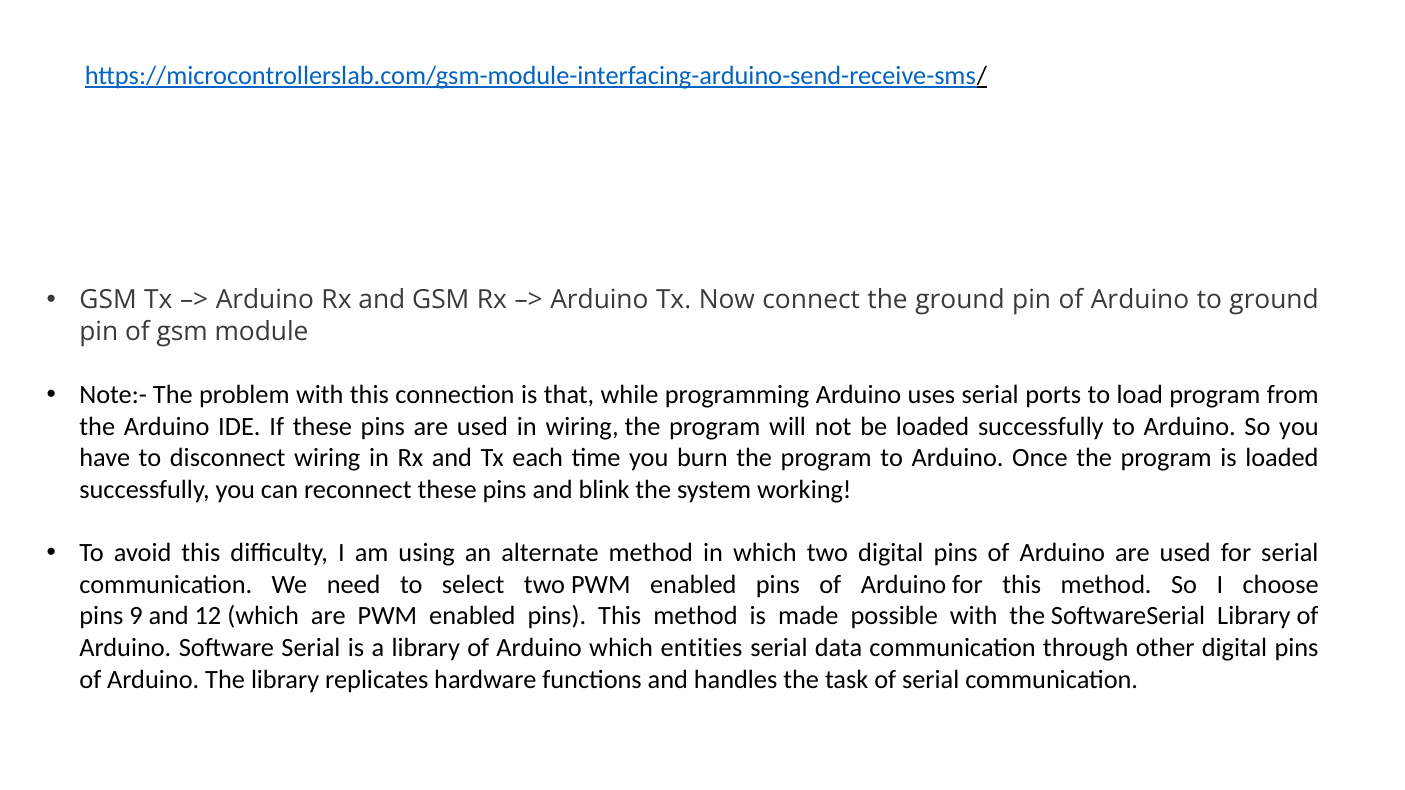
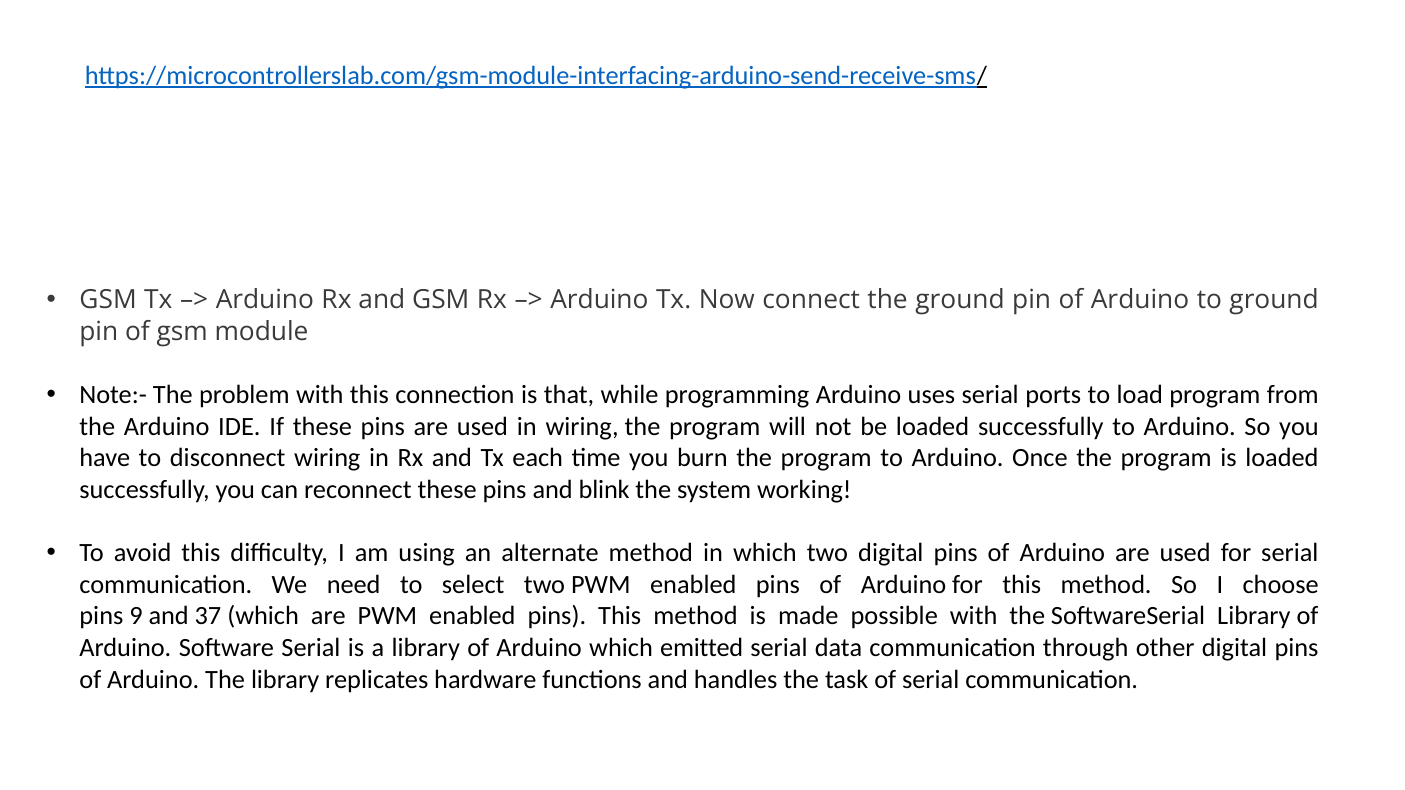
12: 12 -> 37 (208, 616)
entities: entities -> emitted (702, 648)
